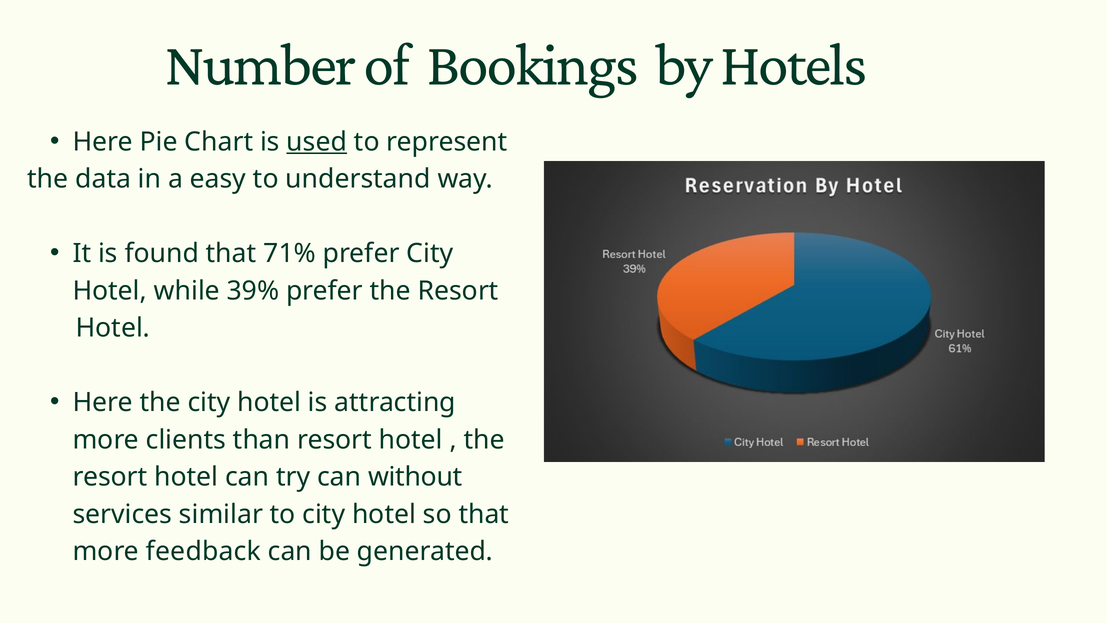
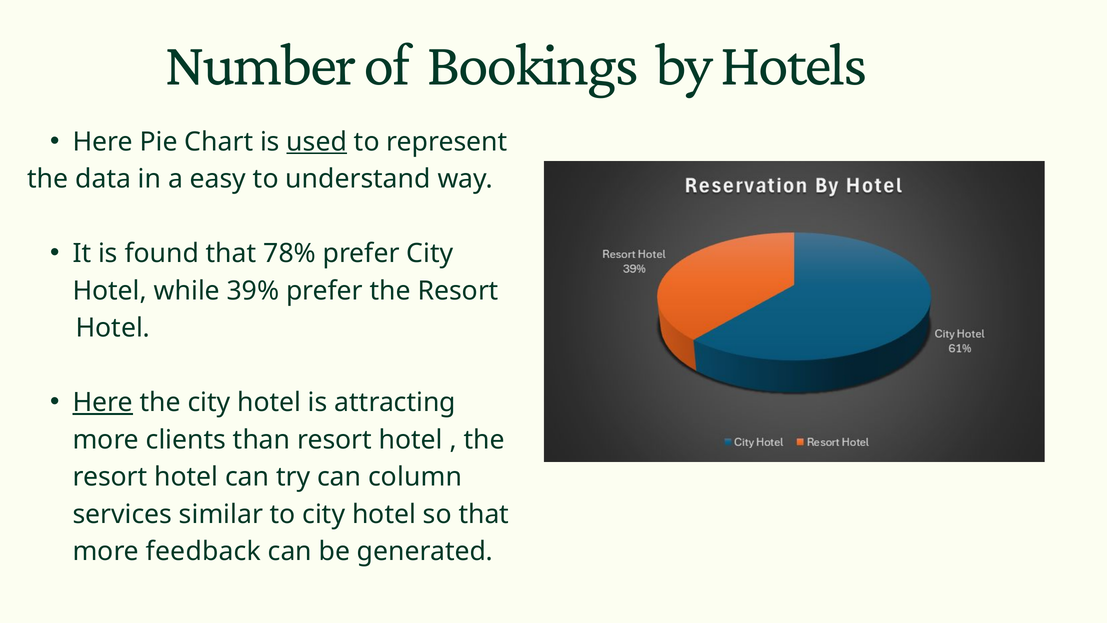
71%: 71% -> 78% (290, 253)
Here underline: none -> present (103, 402)
without: without -> column (415, 477)
